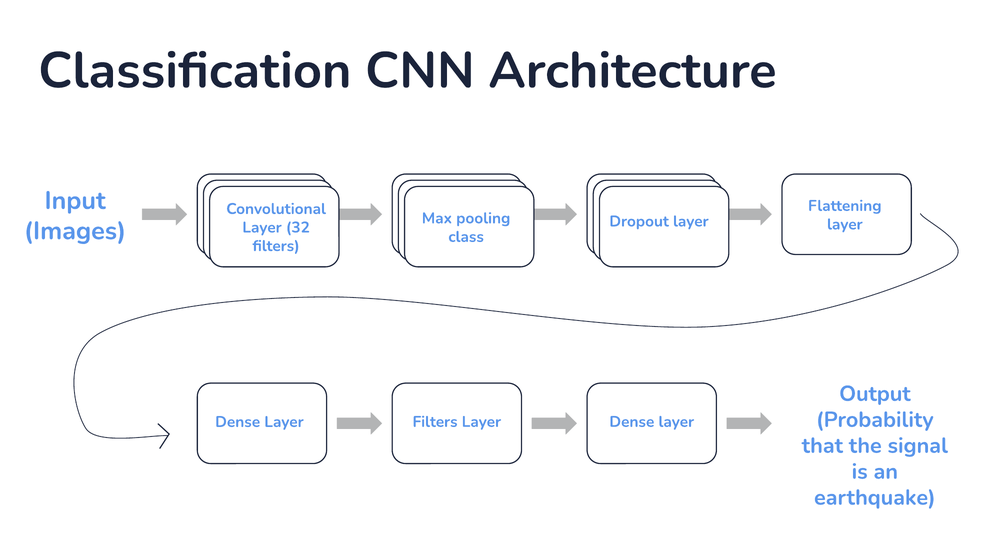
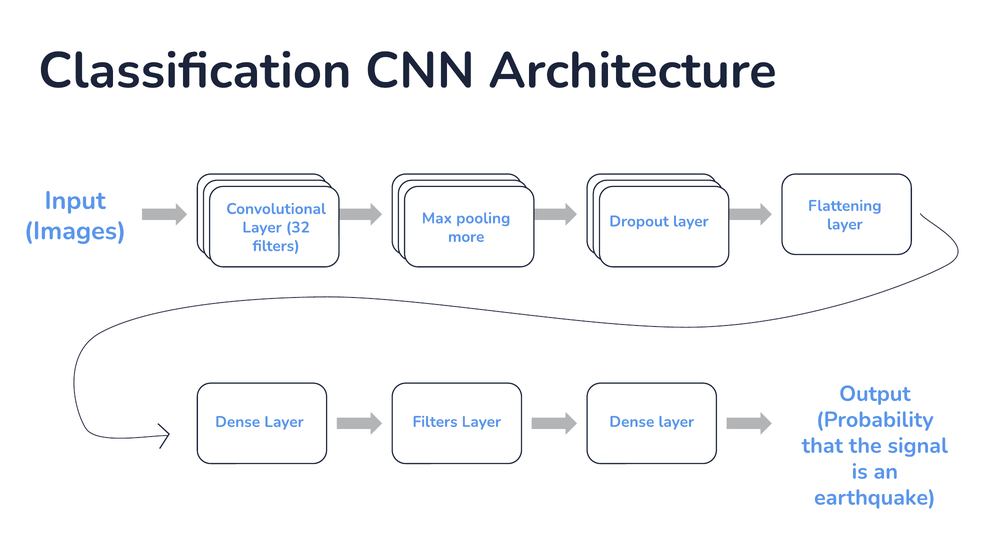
class: class -> more (466, 236)
